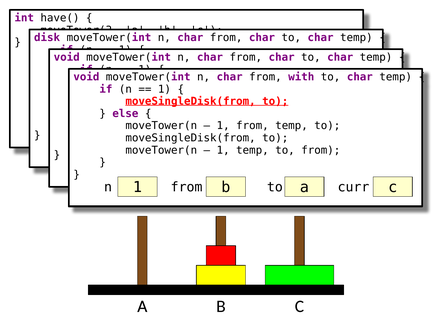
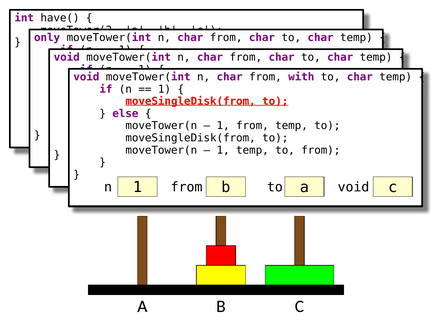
disk: disk -> only (47, 38)
to a curr: curr -> void (353, 187)
